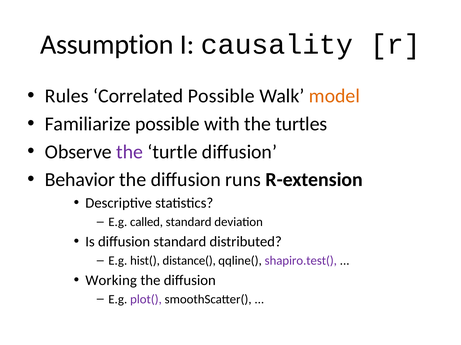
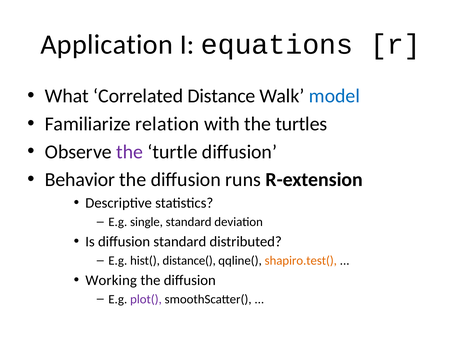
Assumption: Assumption -> Application (107, 45)
causality: causality -> equations (277, 45)
Rules: Rules -> What (67, 96)
Correlated Possible: Possible -> Distance (221, 96)
model colour: orange -> blue (334, 96)
Familiarize possible: possible -> relation (167, 124)
called: called -> single (147, 222)
shapiro.test( colour: purple -> orange (301, 261)
